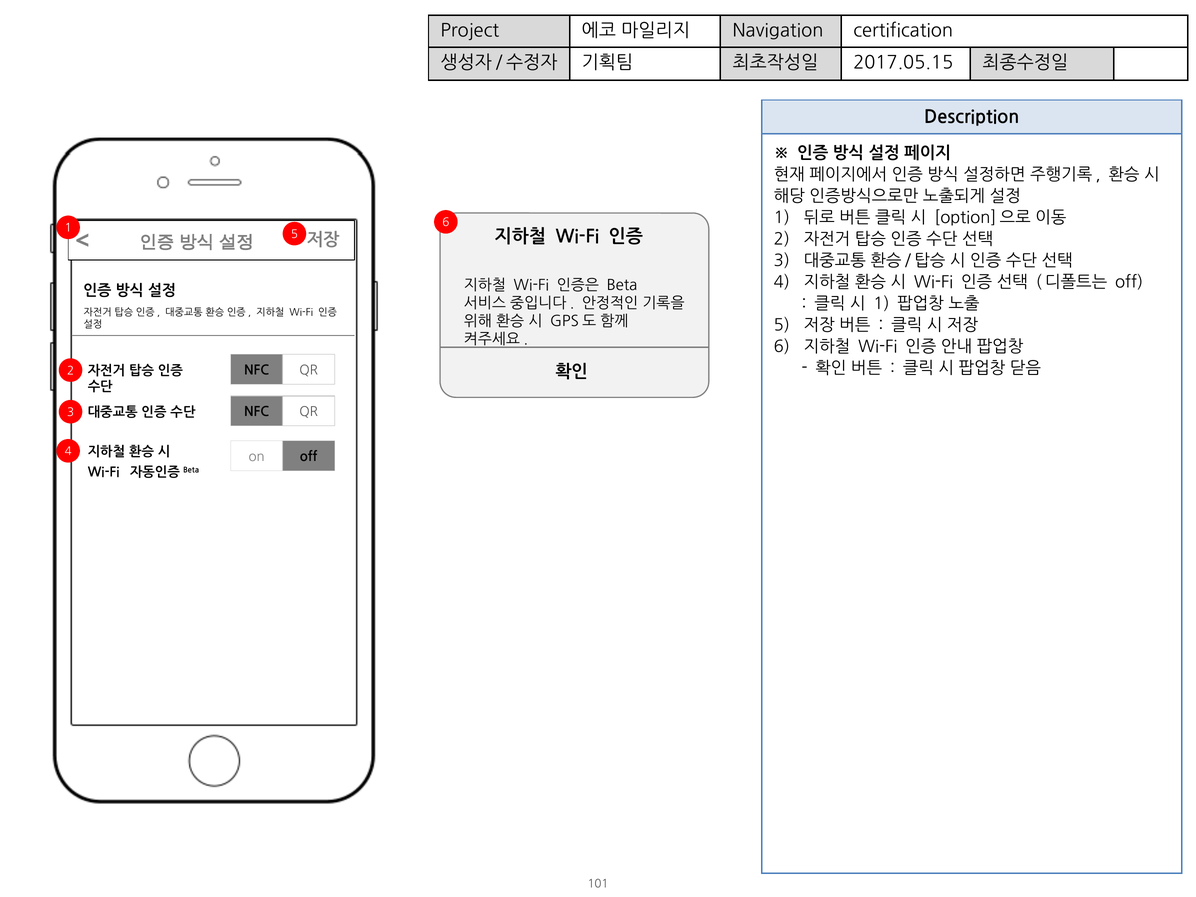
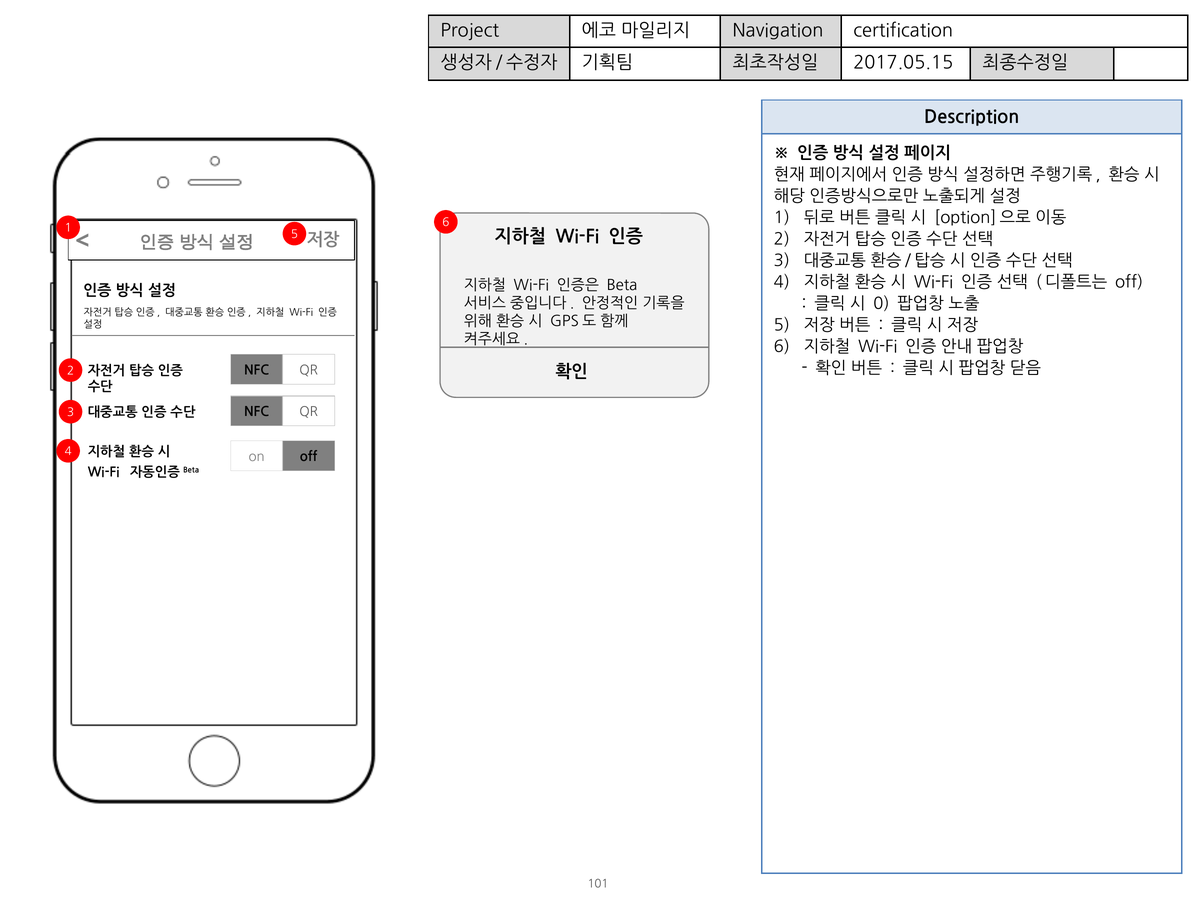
1: 1 -> 0 (881, 304)
